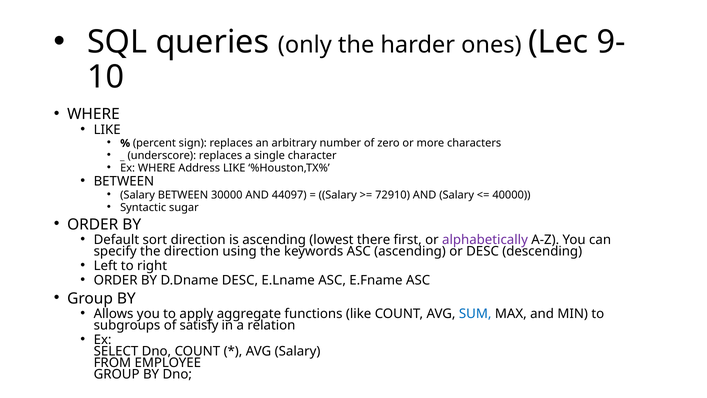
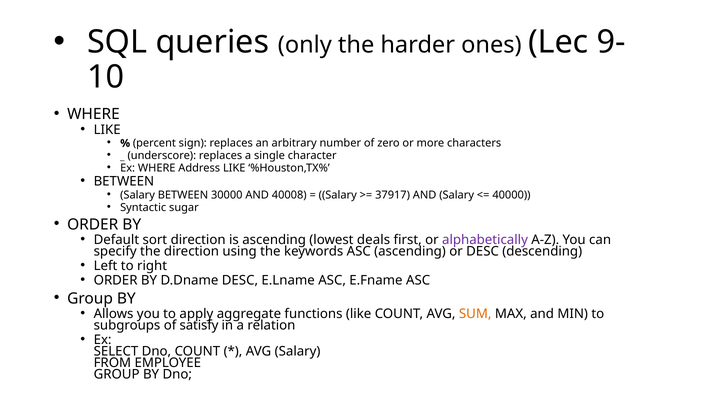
44097: 44097 -> 40008 (289, 195)
72910: 72910 -> 37917 (393, 195)
there: there -> deals (374, 240)
SUM colour: blue -> orange (475, 314)
